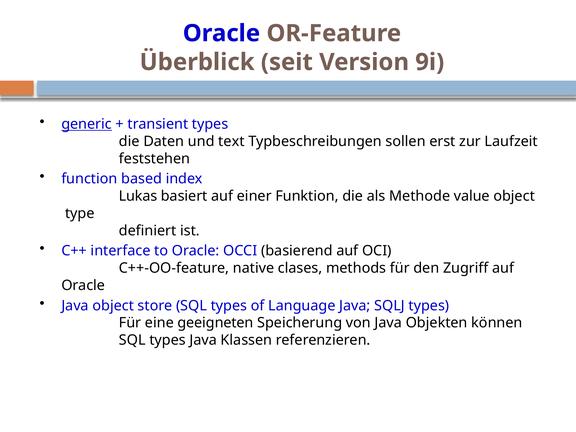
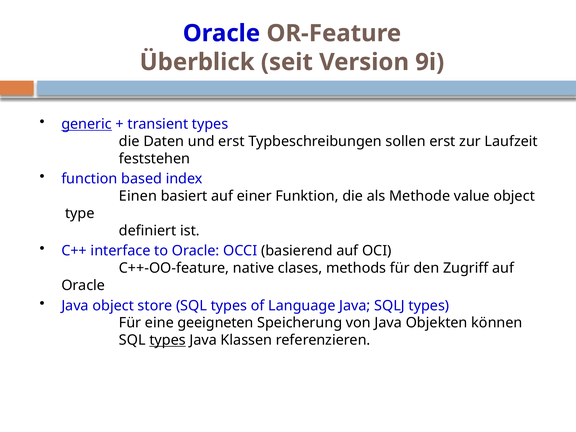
und text: text -> erst (231, 141)
Lukas: Lukas -> Einen (138, 196)
types underline: none -> present (168, 340)
